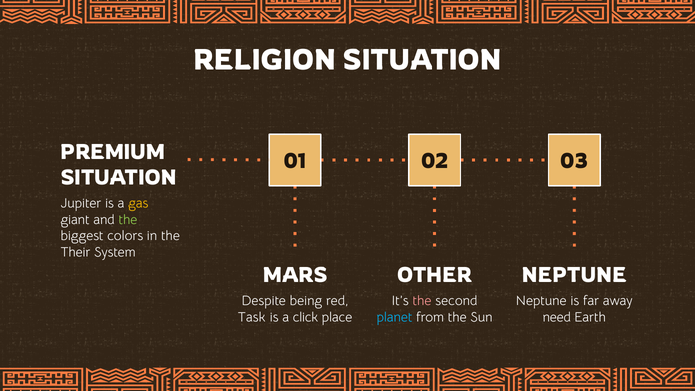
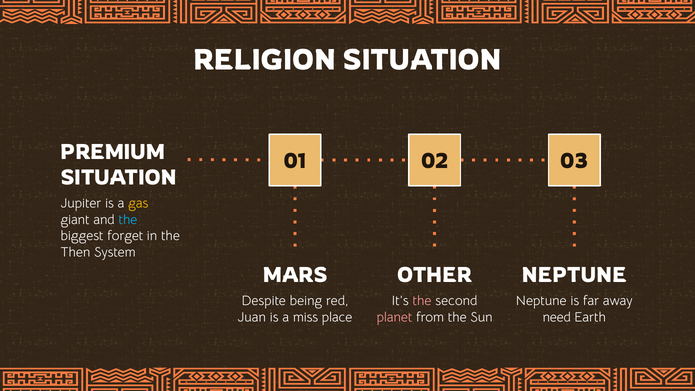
the colour: light green -> light blue (128, 220)
colors: colors -> forget (125, 236)
Their: Their -> Then (75, 252)
Task: Task -> Juan (252, 317)
click: click -> miss (306, 317)
planet colour: light blue -> pink (394, 317)
